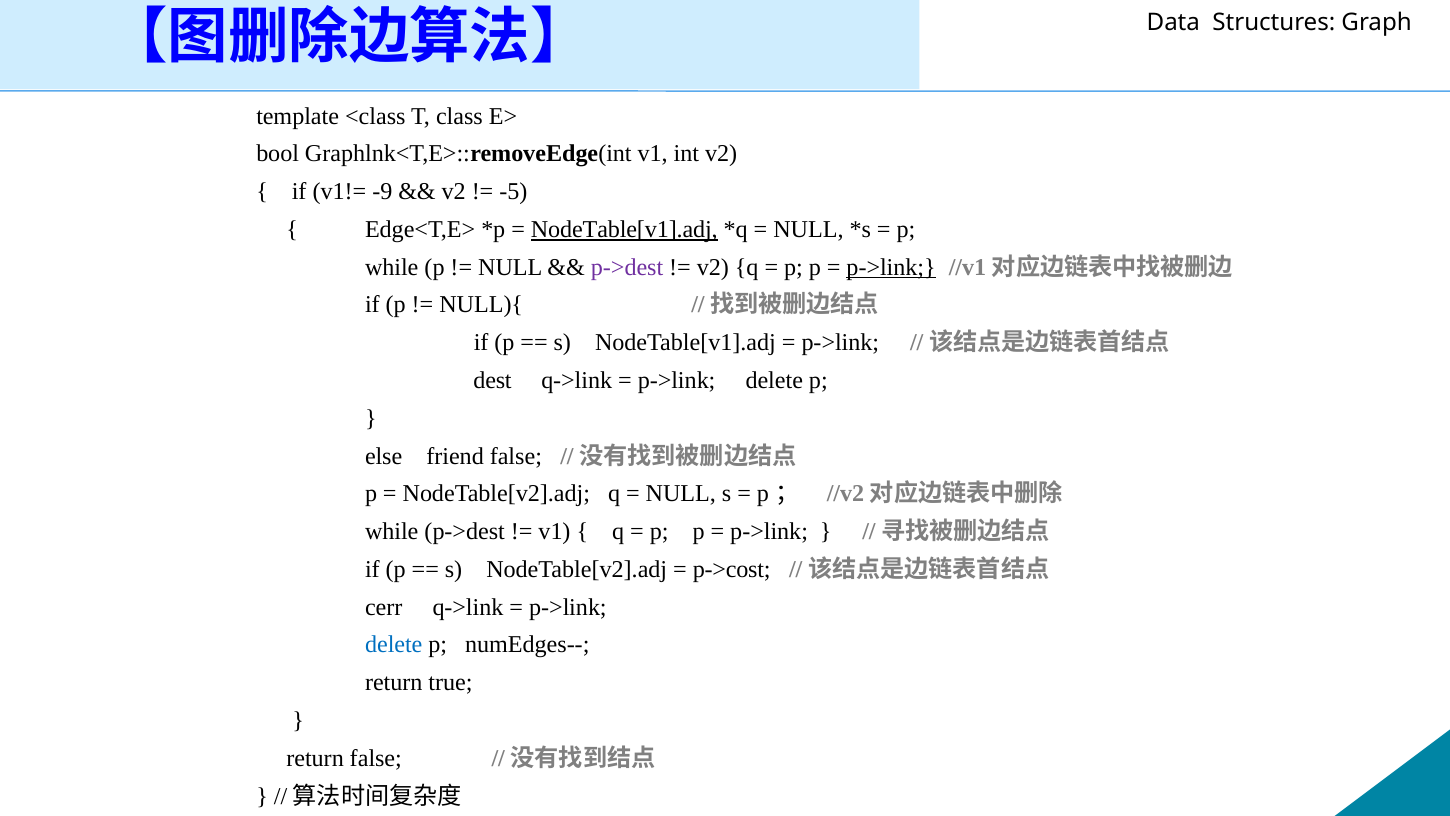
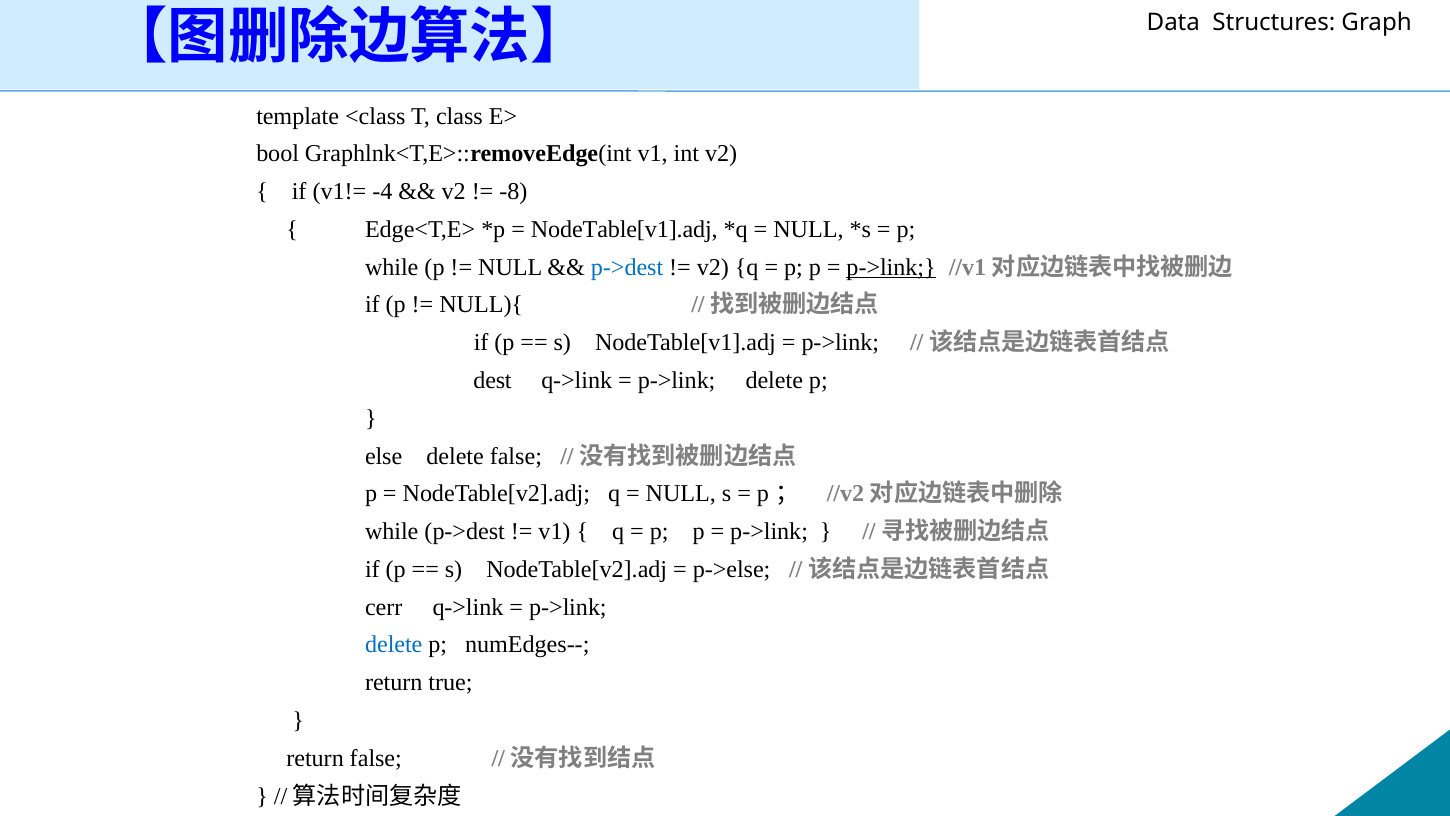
-9: -9 -> -4 (382, 192)
-5: -5 -> -8 (513, 192)
NodeTable[v1].adj underline: present -> none (624, 229)
p->dest colour: purple -> blue (627, 267)
else friend: friend -> delete (455, 456)
p->cost: p->cost -> p->else (732, 569)
